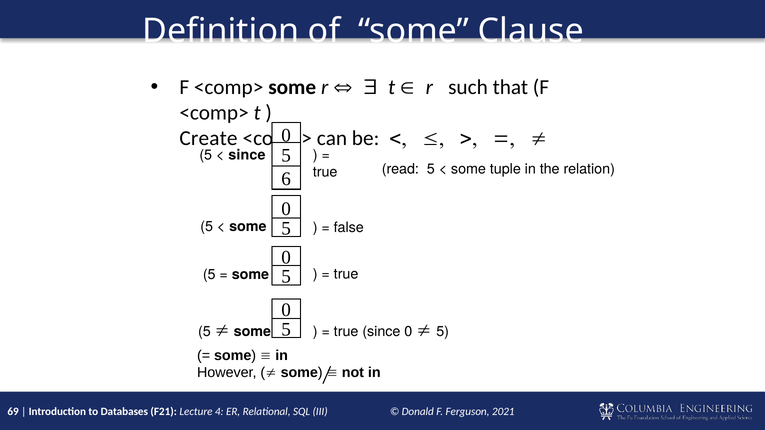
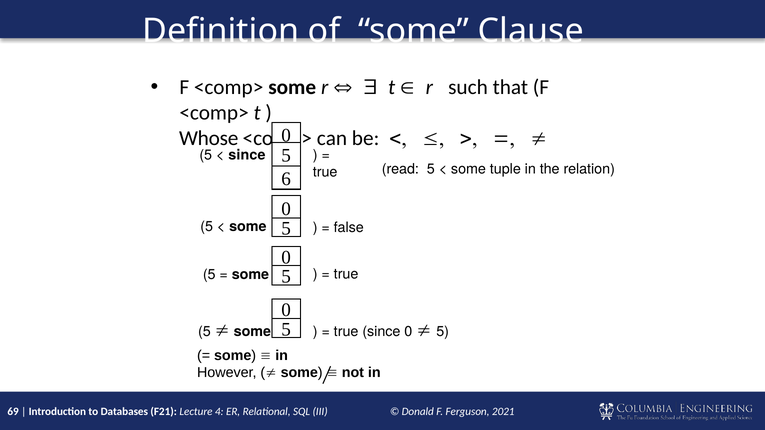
Create: Create -> Whose (209, 138)
